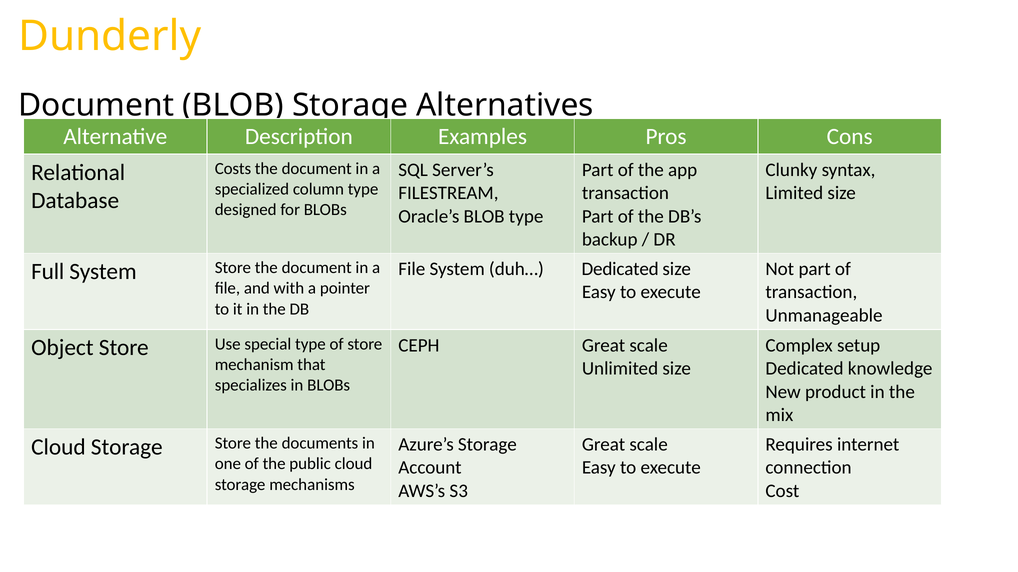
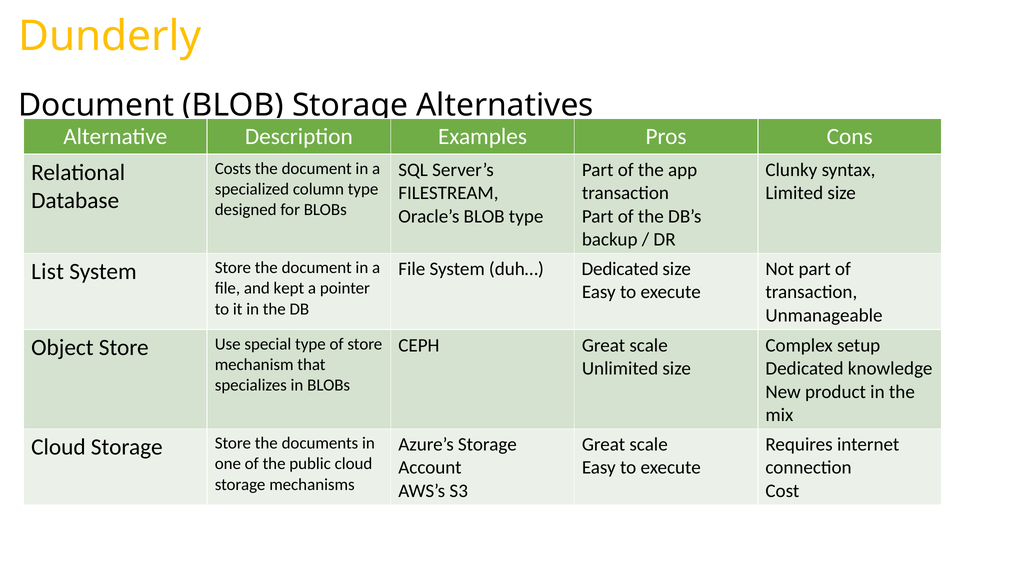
Full: Full -> List (48, 272)
with: with -> kept (289, 289)
